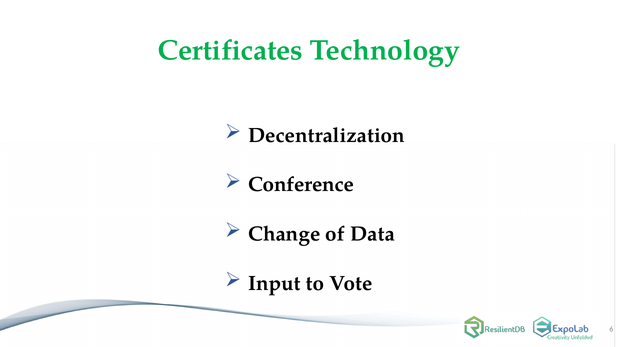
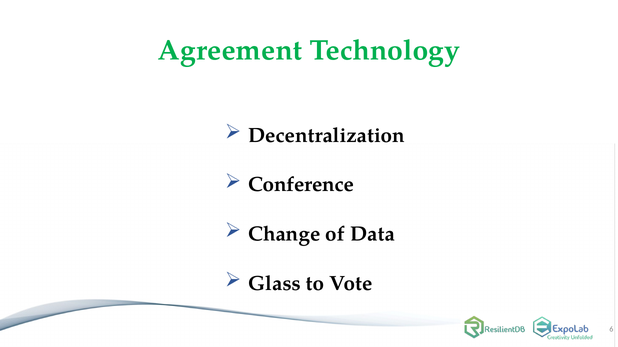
Certificates: Certificates -> Agreement (230, 51)
Input: Input -> Glass (275, 284)
